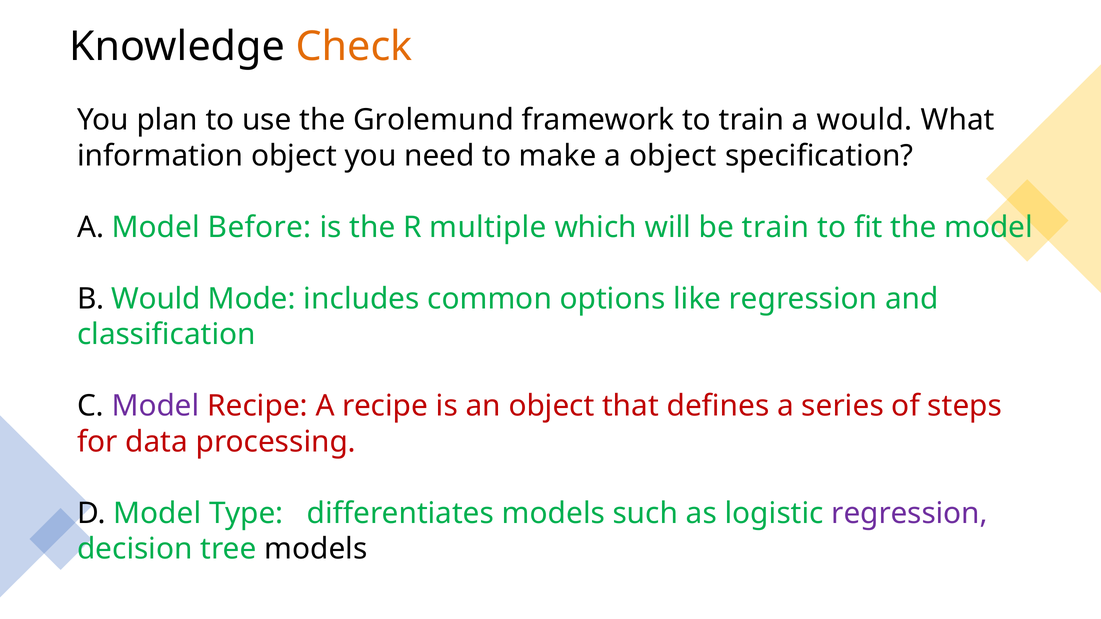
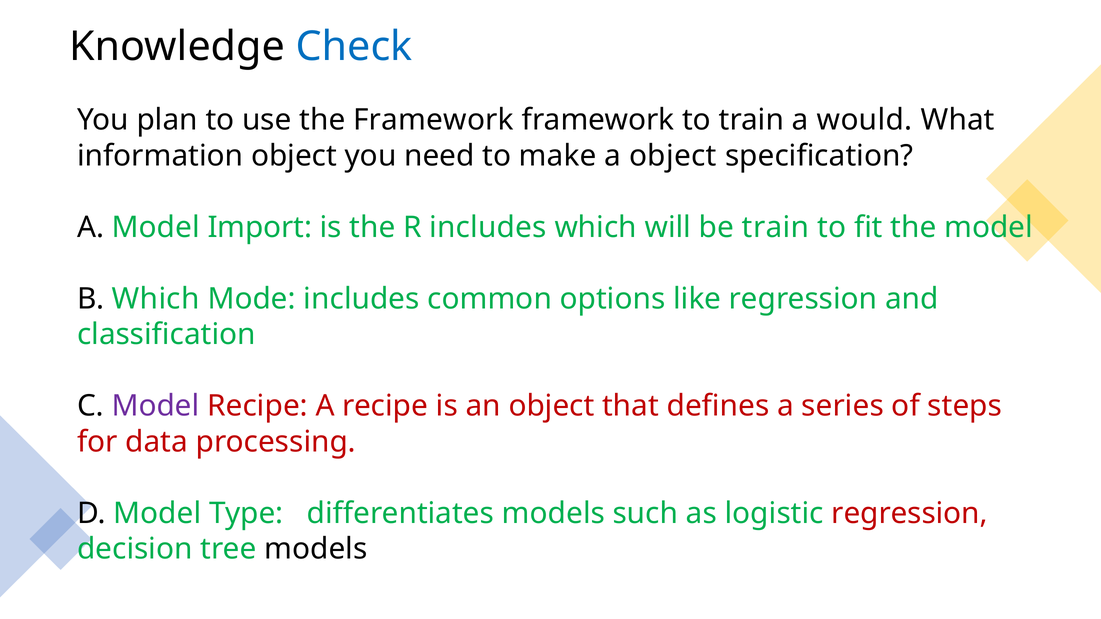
Check colour: orange -> blue (354, 47)
the Grolemund: Grolemund -> Framework (433, 120)
Before: Before -> Import (260, 227)
R multiple: multiple -> includes (488, 227)
B Would: Would -> Which (156, 299)
regression colour: purple -> red (910, 513)
